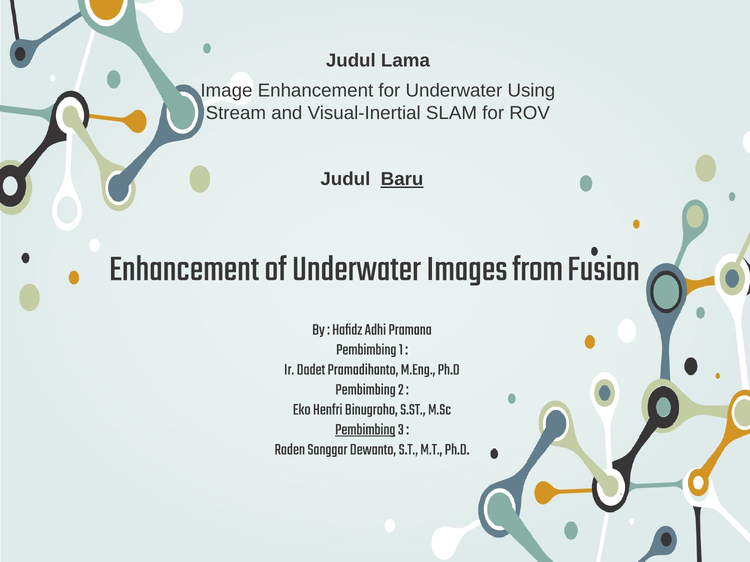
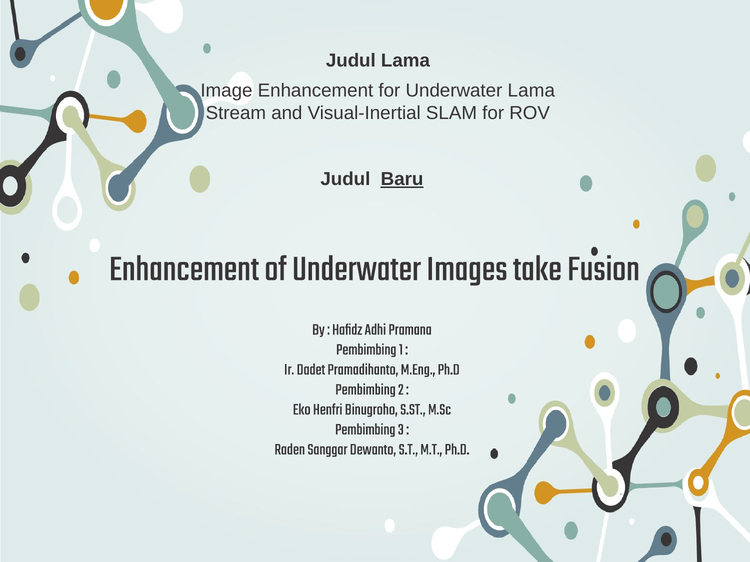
Underwater Using: Using -> Lama (531, 91)
from: from -> take (537, 268)
Pembimbing underline: present -> none (365, 429)
